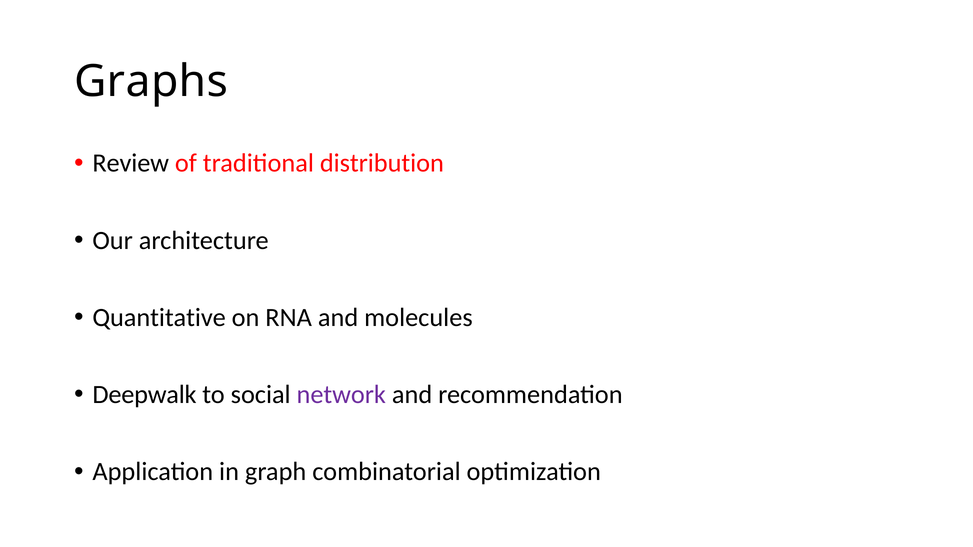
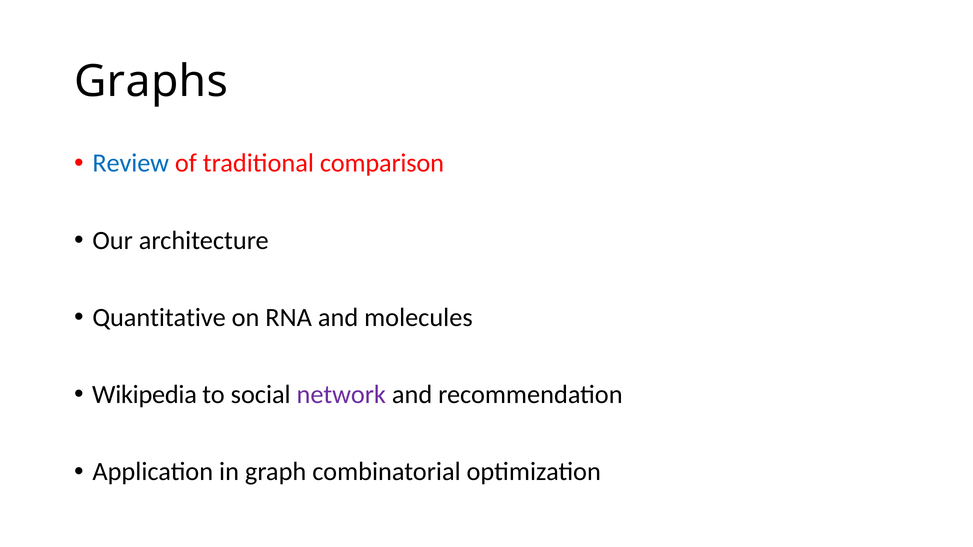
Review colour: black -> blue (131, 163)
distribution: distribution -> comparison (382, 163)
Deepwalk: Deepwalk -> Wikipedia (144, 395)
